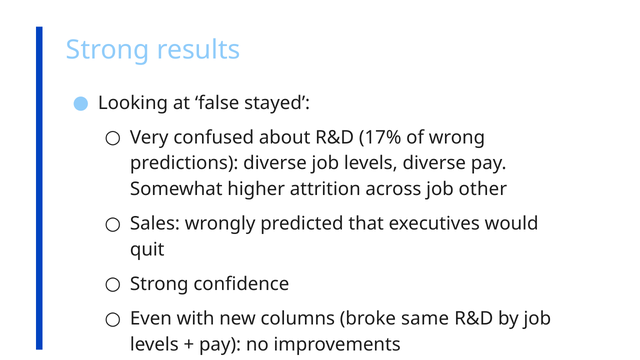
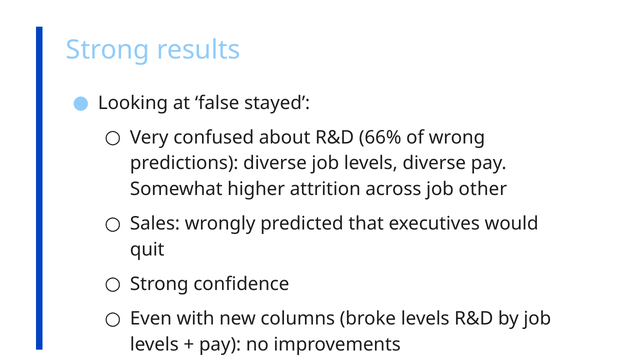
17%: 17% -> 66% (380, 138)
broke same: same -> levels (425, 319)
